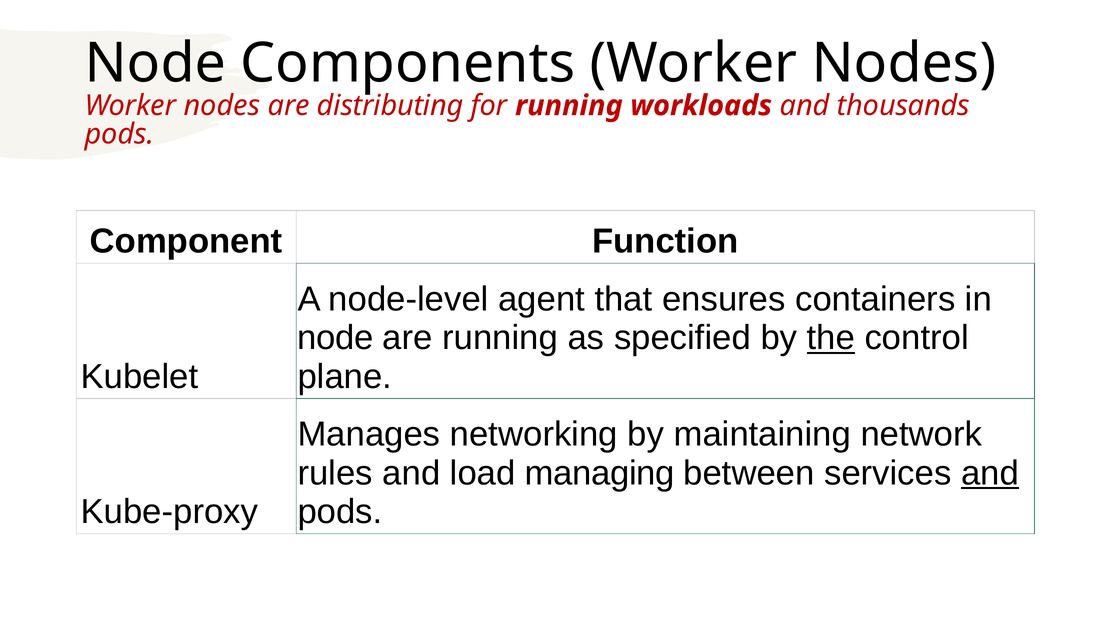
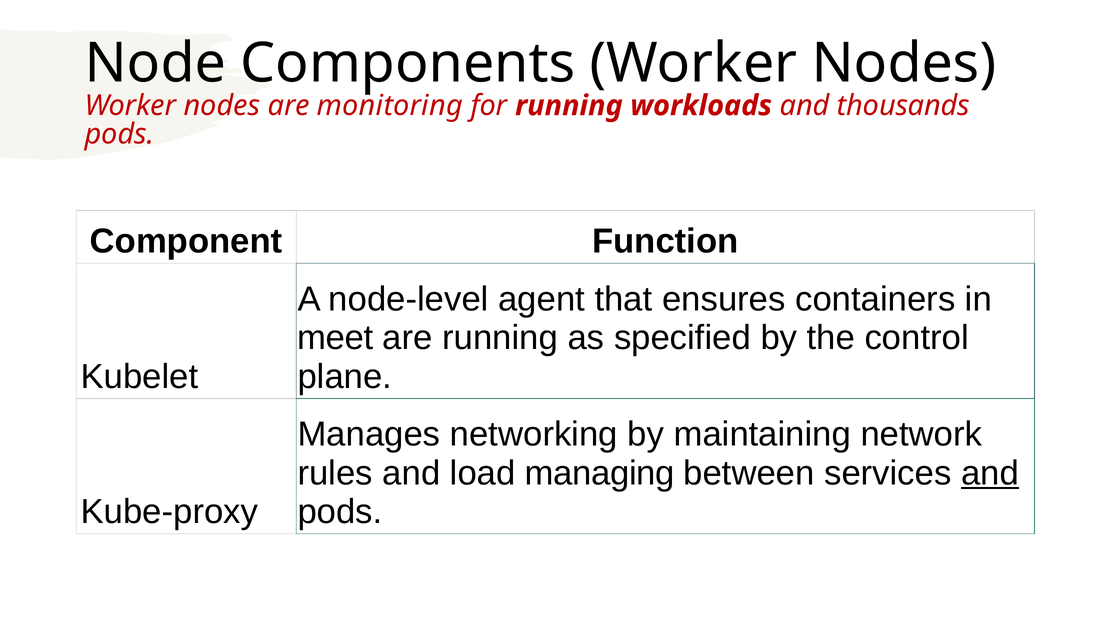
distributing: distributing -> monitoring (390, 106)
node: node -> meet (335, 338)
the underline: present -> none (831, 338)
